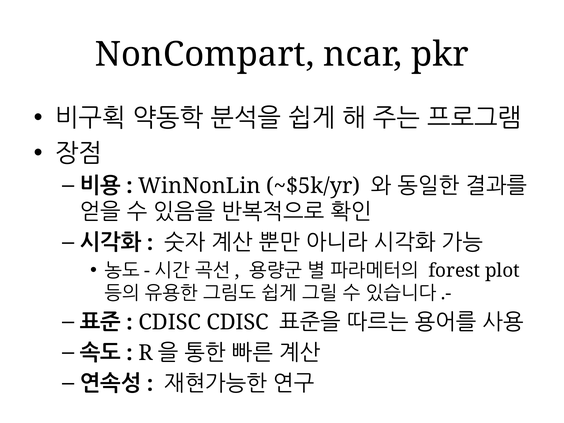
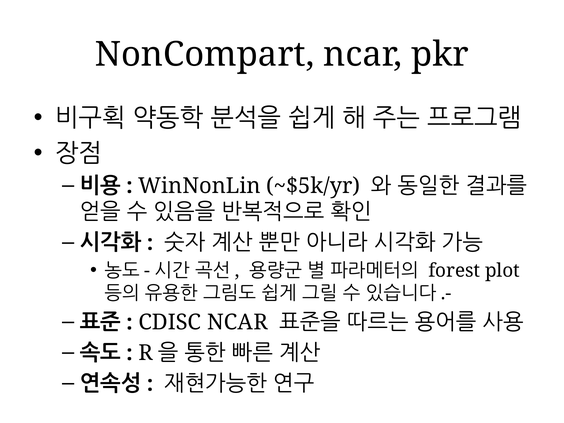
CDISC CDISC: CDISC -> NCAR (237, 322)
